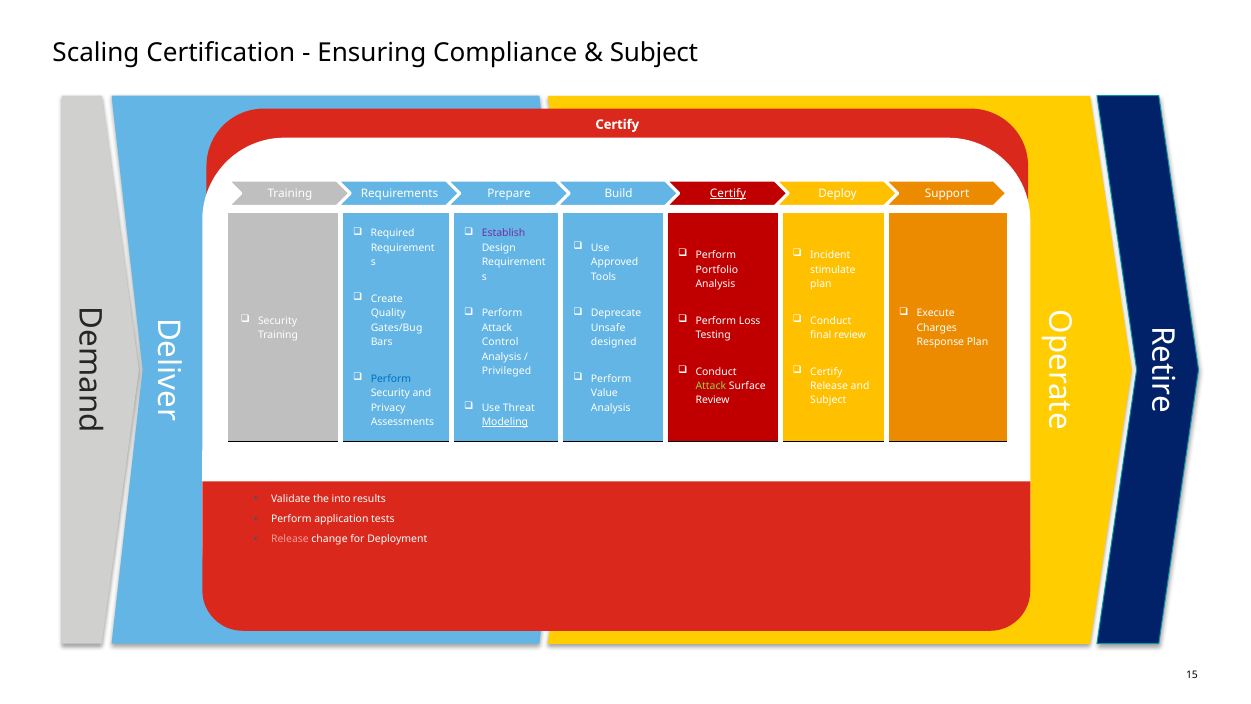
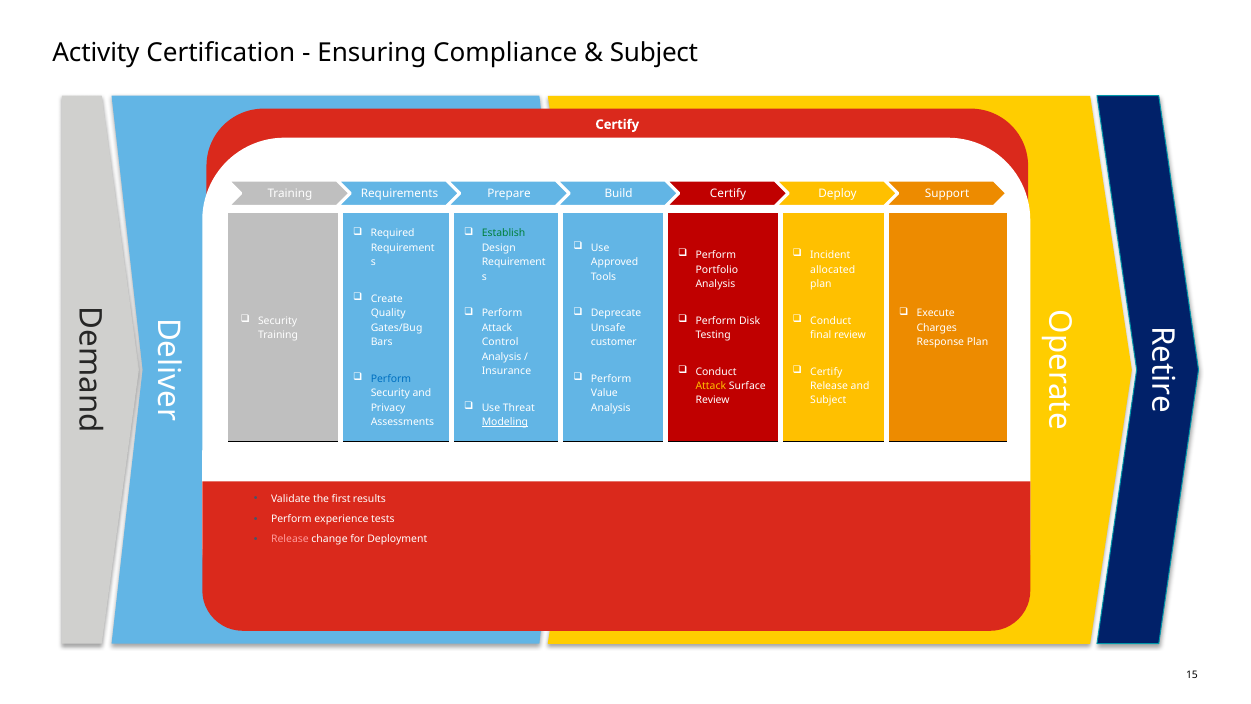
Scaling: Scaling -> Activity (96, 52)
Certify underline: present -> none (728, 193)
Establish colour: purple -> green (504, 233)
stimulate: stimulate -> allocated (833, 269)
Loss: Loss -> Disk (750, 321)
designed: designed -> customer (614, 342)
Privileged: Privileged -> Insurance (506, 371)
Attack colour: light green -> yellow (711, 386)
into: into -> first (341, 499)
application: application -> experience (341, 519)
